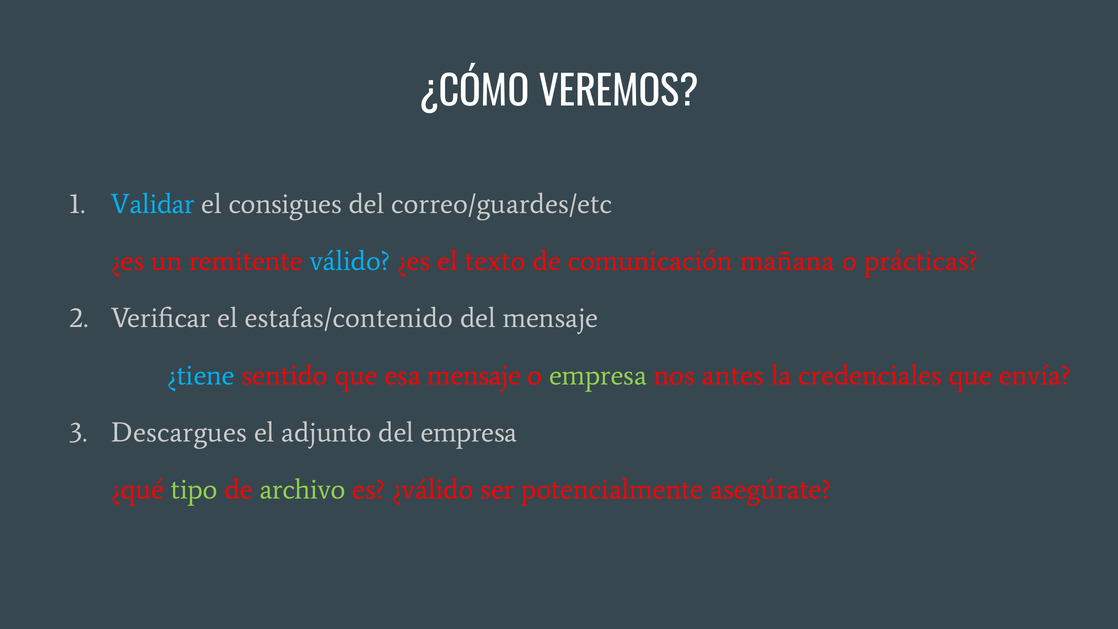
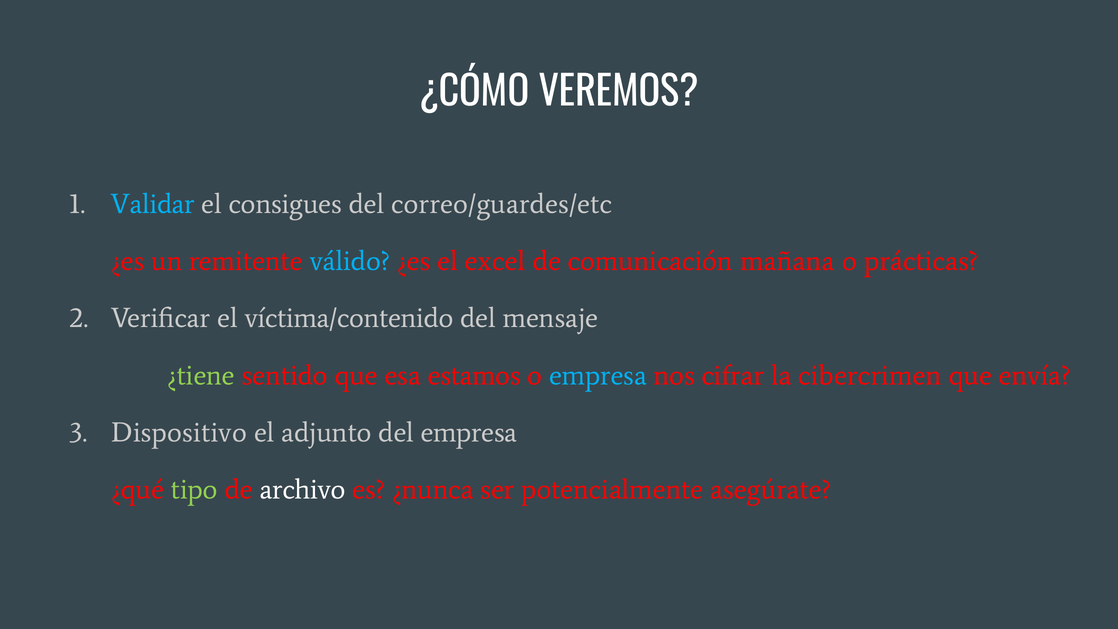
texto: texto -> excel (495, 261)
estafas/contenido: estafas/contenido -> víctima/contenido (349, 318)
¿tiene colour: light blue -> light green (201, 375)
esa mensaje: mensaje -> estamos (474, 375)
empresa colour: light green -> light blue (598, 375)
antes: antes -> cifrar (733, 375)
credenciales: credenciales -> cibercrimen (870, 375)
Descargues: Descargues -> Dispositivo (179, 432)
archivo colour: light green -> white (303, 490)
¿válido: ¿válido -> ¿nunca (433, 490)
